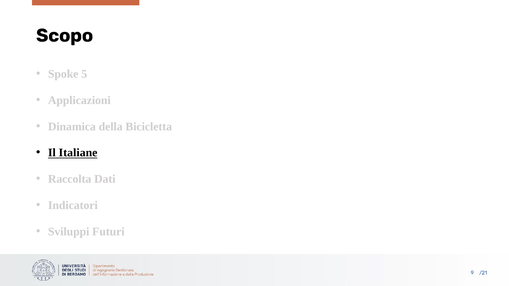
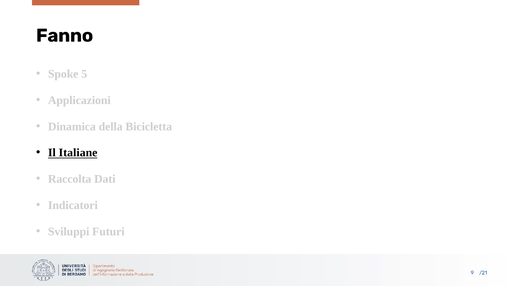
Scopo: Scopo -> Fanno (65, 36)
